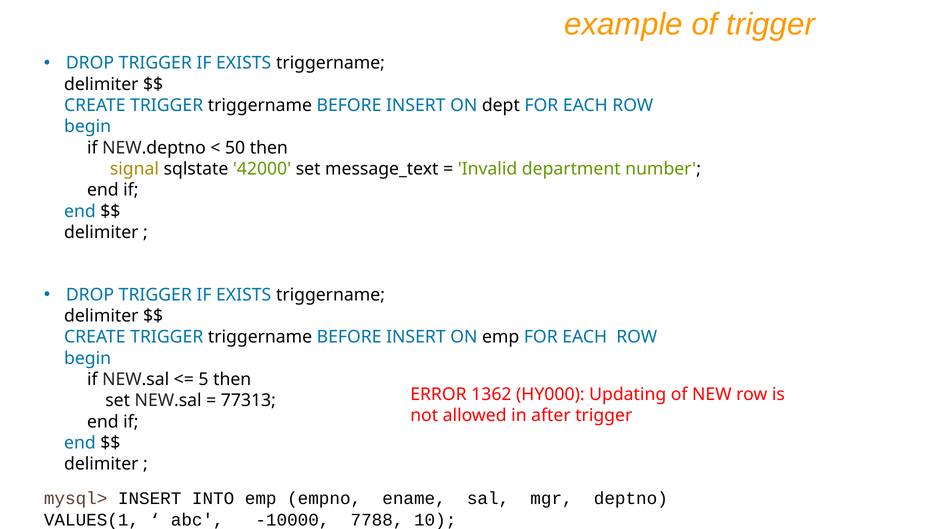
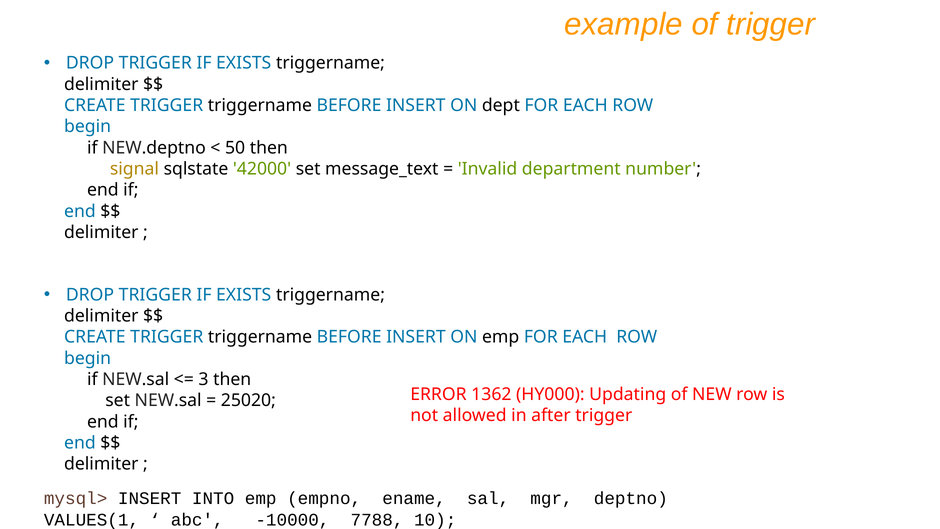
5: 5 -> 3 (204, 379)
77313: 77313 -> 25020 (248, 400)
